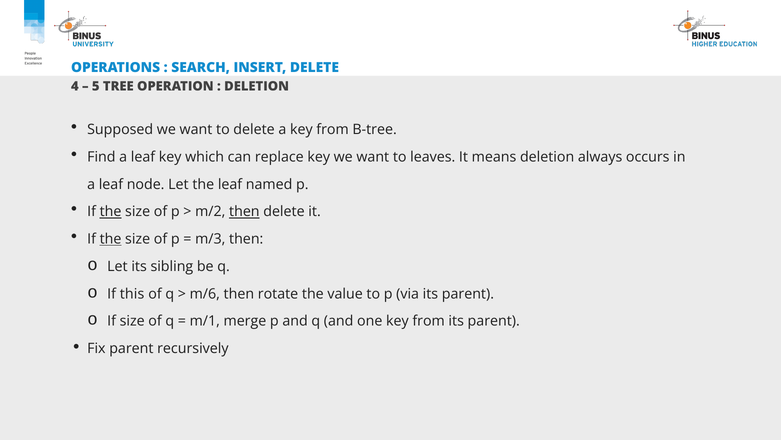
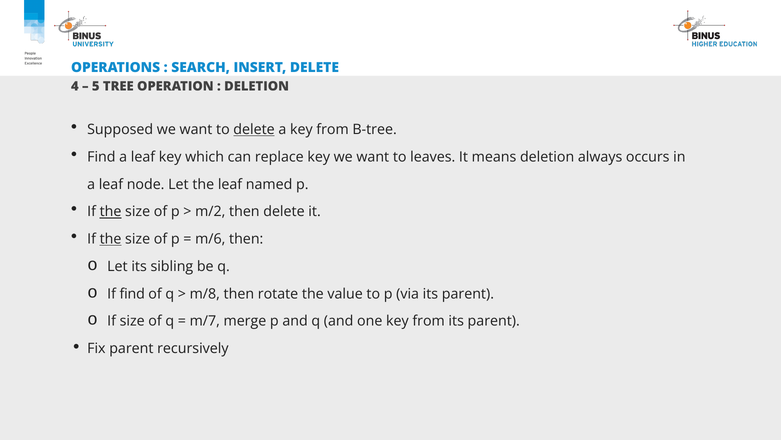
delete underline: none -> present (254, 129)
then underline: present -> none (244, 211)
m/3: m/3 -> m/6 (210, 239)
If this: this -> find (132, 293)
m/6: m/6 -> m/8 (205, 293)
m/1: m/1 -> m/7 (205, 321)
